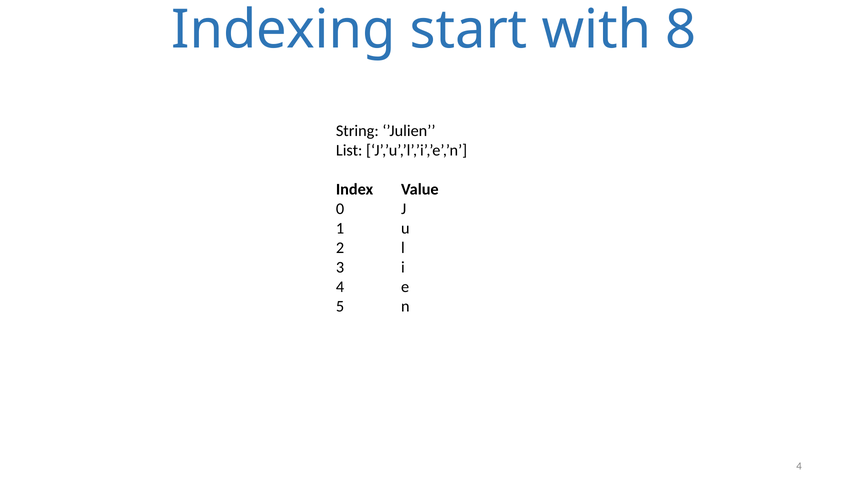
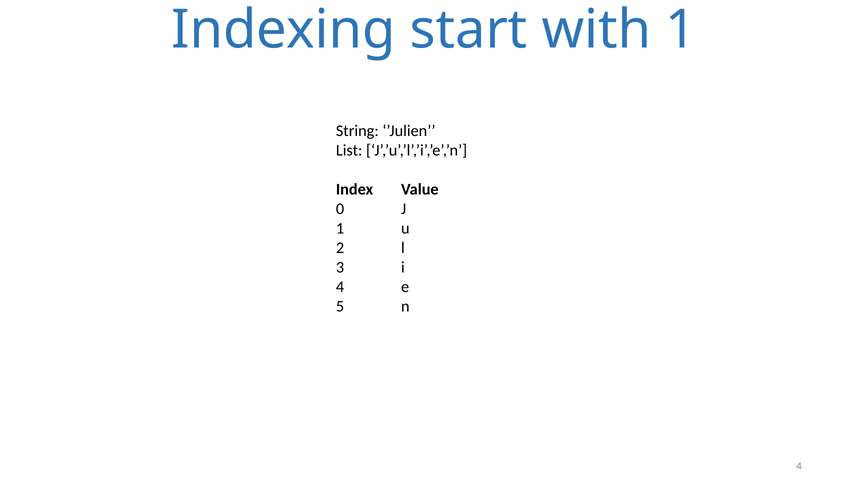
with 8: 8 -> 1 (681, 30)
